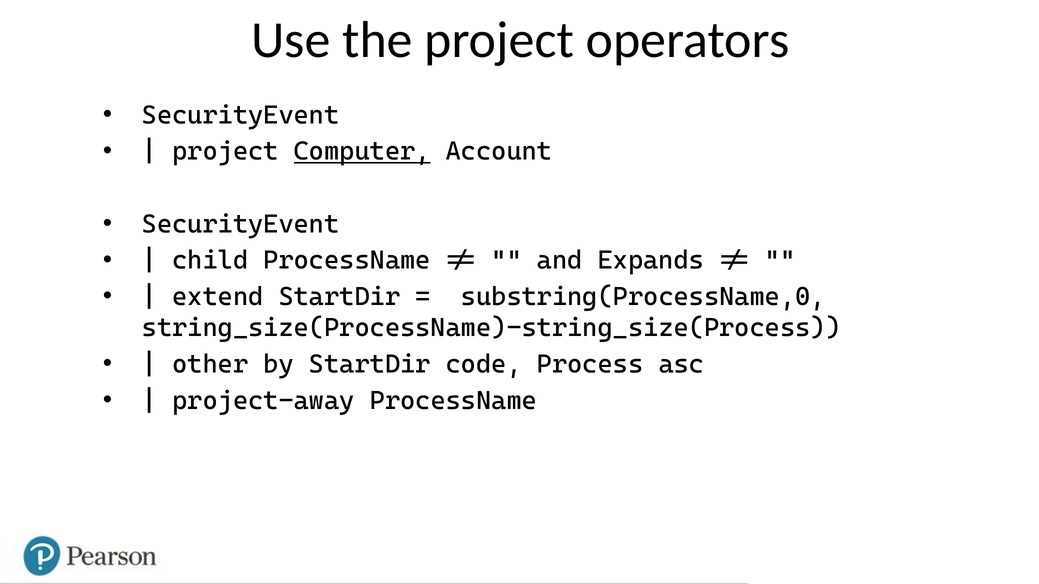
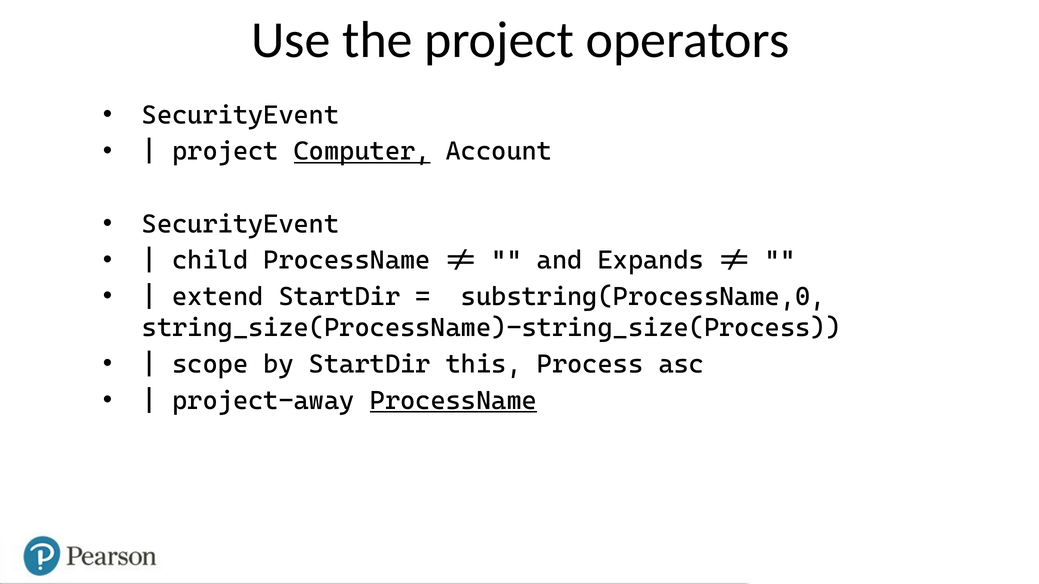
other: other -> scope (210, 365)
code: code -> this (484, 365)
ProcessName underline: none -> present (453, 401)
